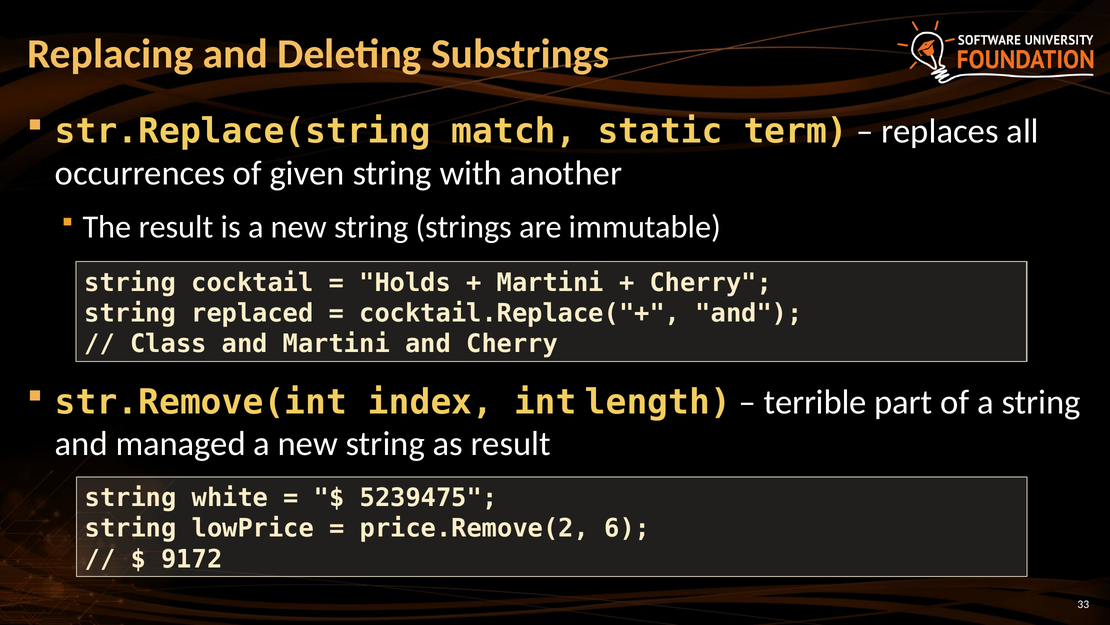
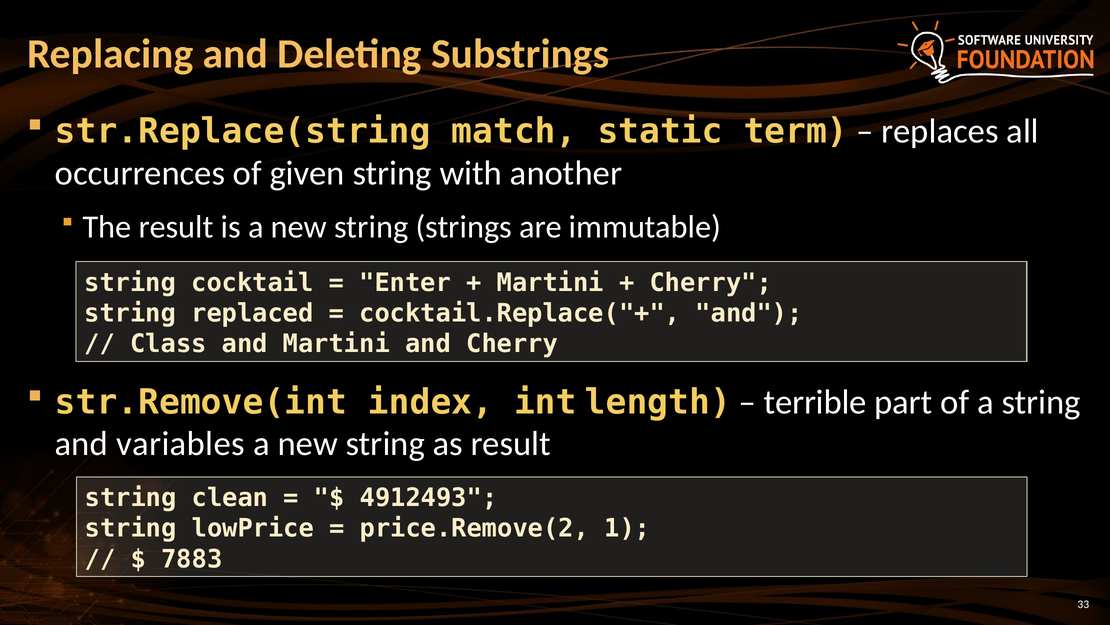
Holds: Holds -> Enter (405, 283)
managed: managed -> variables (180, 444)
white: white -> clean (230, 498)
5239475: 5239475 -> 4912493 (429, 498)
6: 6 -> 1 (627, 528)
9172: 9172 -> 7883 (192, 559)
